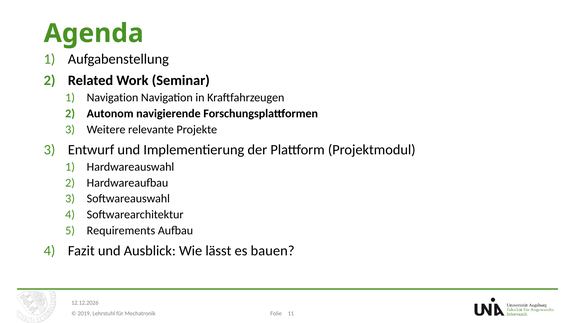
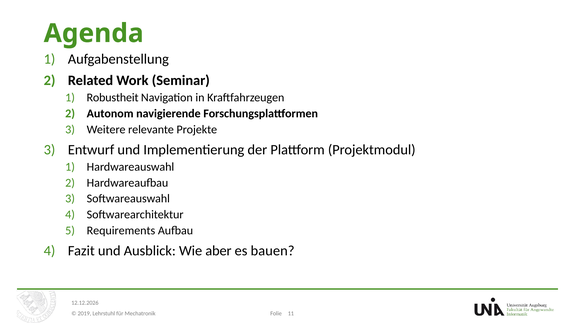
Navigation: Navigation -> Robustheit (113, 98)
lässt: lässt -> aber (218, 251)
